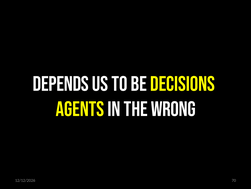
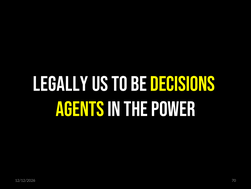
DEPENDS: DEPENDS -> LEGALLY (61, 84)
WRONG: WRONG -> POWER (173, 109)
